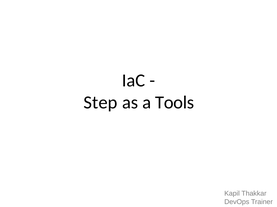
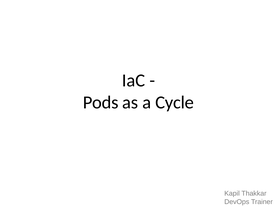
Step: Step -> Pods (101, 103)
Tools: Tools -> Cycle (175, 103)
